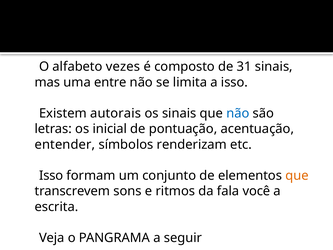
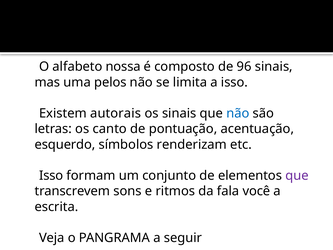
vezes: vezes -> nossa (123, 67)
31: 31 -> 96 (244, 67)
entre: entre -> pelos (110, 82)
inicial: inicial -> canto (110, 129)
entender: entender -> esquerdo (65, 144)
que colour: orange -> purple (297, 175)
